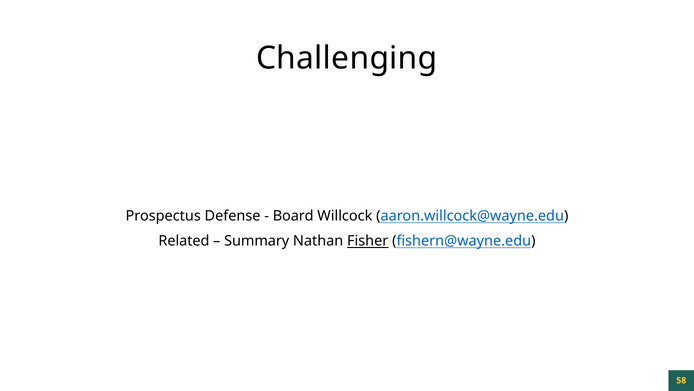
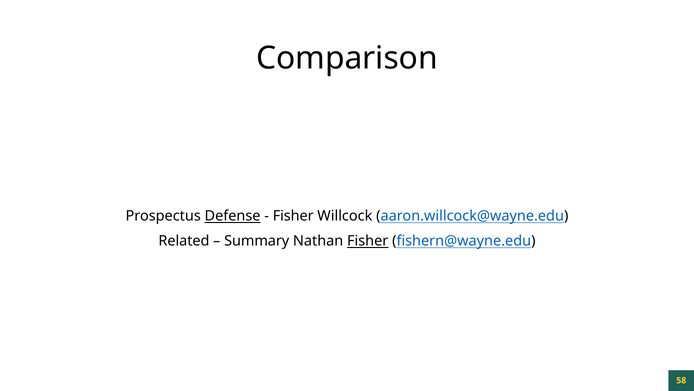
Challenging: Challenging -> Comparison (347, 58)
Defense underline: none -> present (233, 216)
Board: Board -> Fisher (293, 216)
